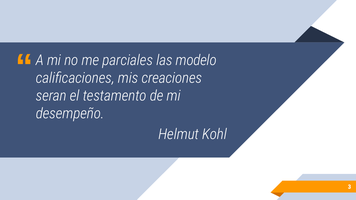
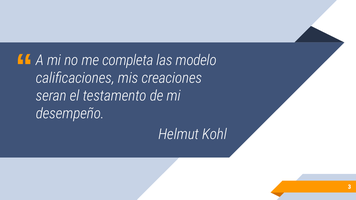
parciales: parciales -> completa (128, 60)
